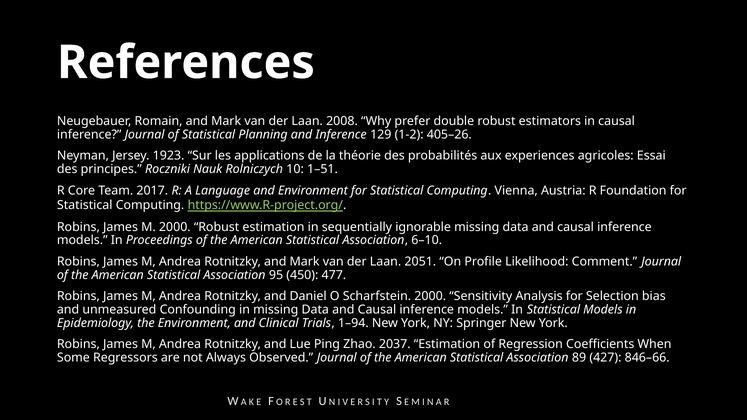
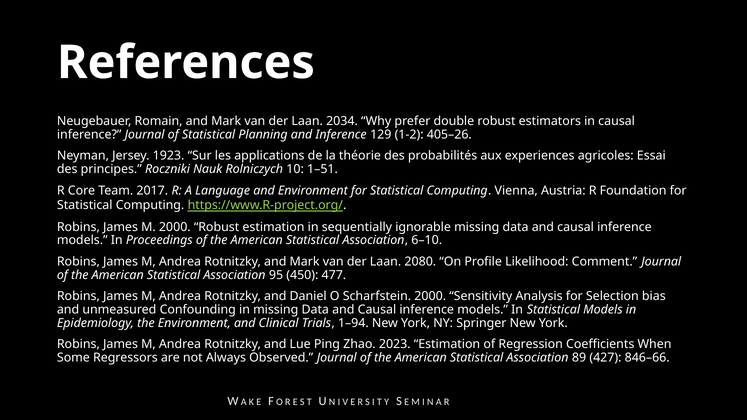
2008: 2008 -> 2034 (342, 121)
2051: 2051 -> 2080 (420, 262)
2037: 2037 -> 2023 (395, 344)
